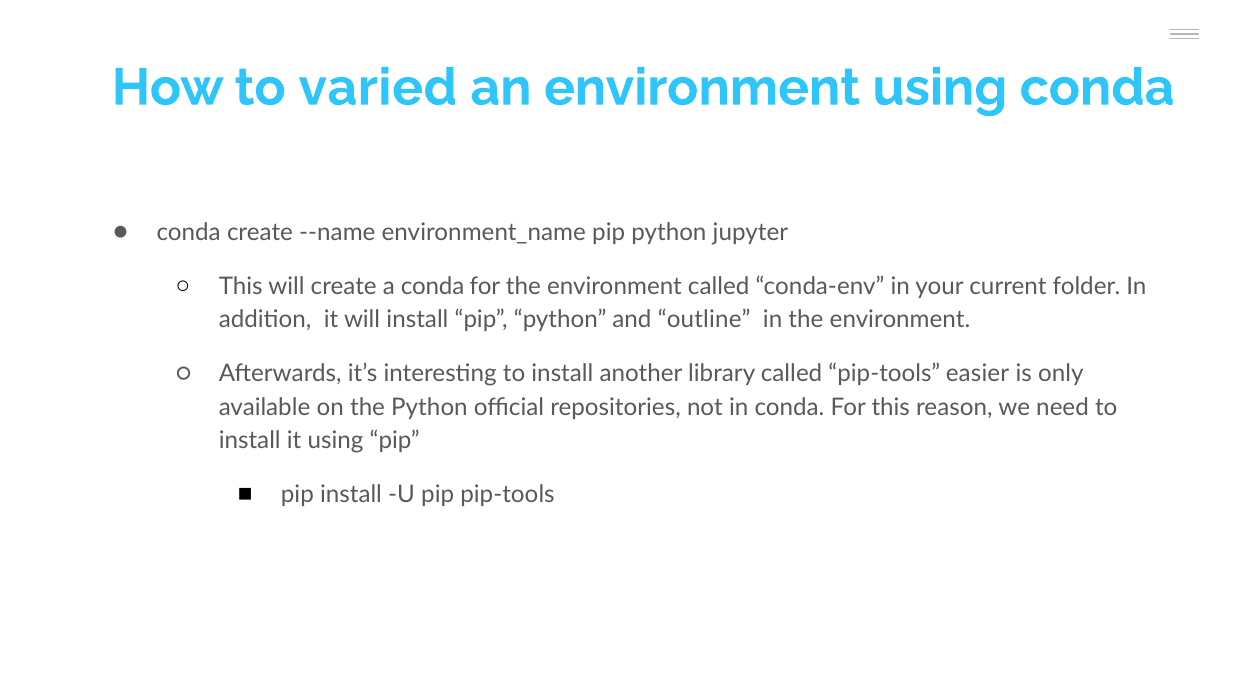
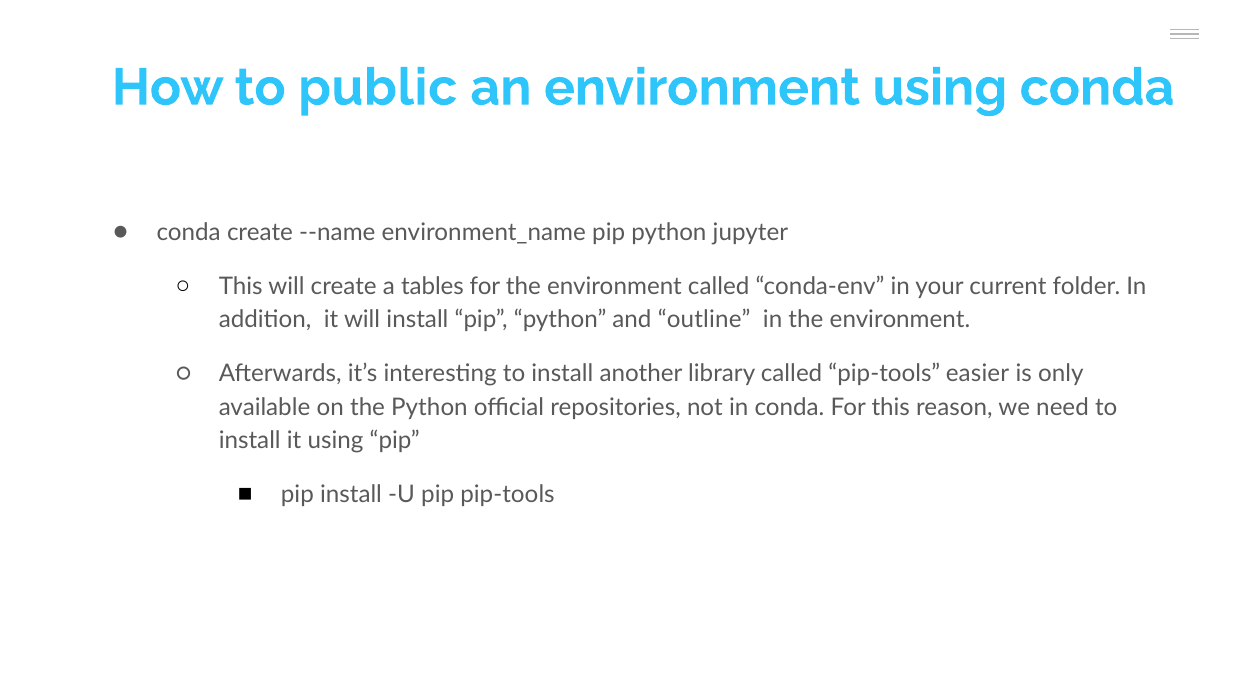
varied: varied -> public (378, 87)
a conda: conda -> tables (433, 286)
